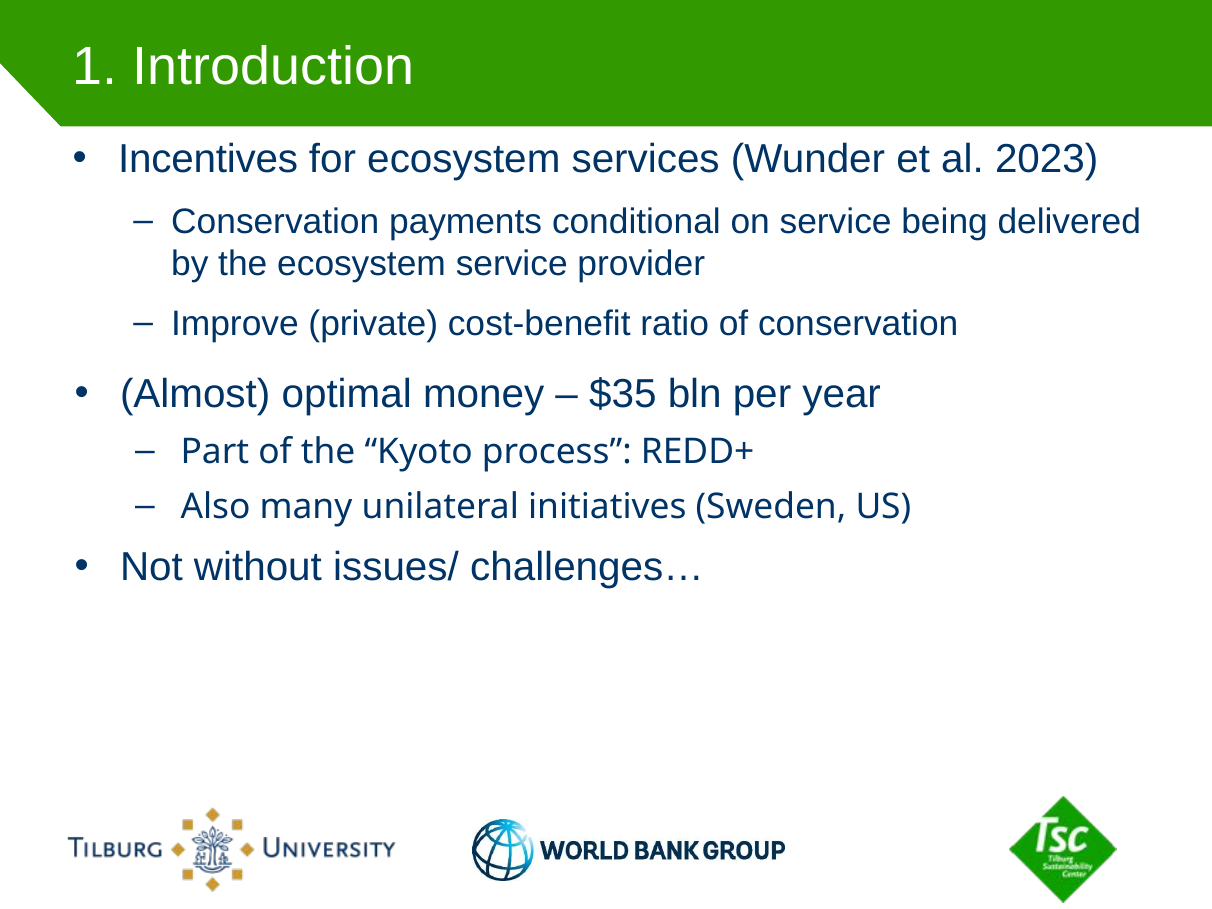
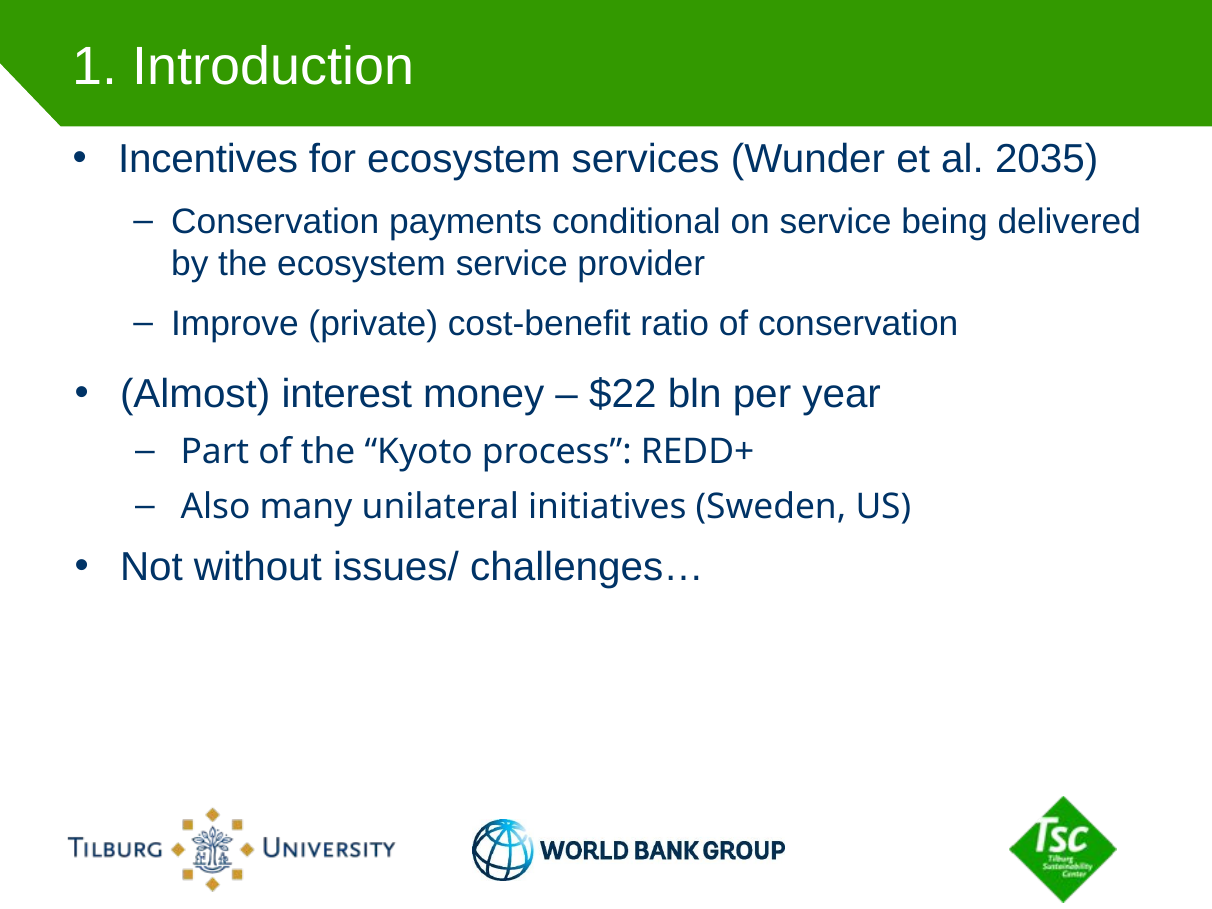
2023: 2023 -> 2035 (1047, 159)
optimal: optimal -> interest (347, 394)
$35: $35 -> $22 (623, 394)
